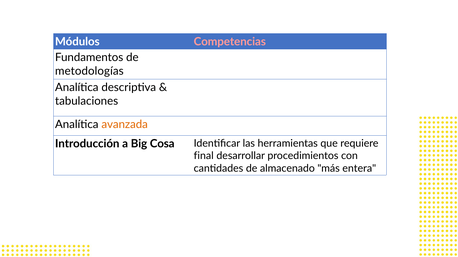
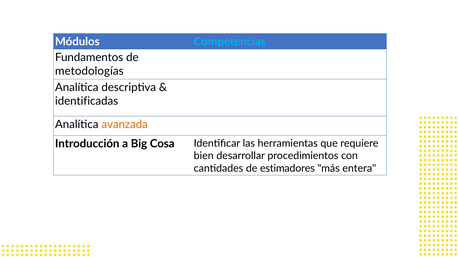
Competencias colour: pink -> light blue (230, 42)
tabulaciones: tabulaciones -> identificadas (87, 101)
final: final -> bien (204, 156)
almacenado: almacenado -> estimadores (287, 169)
